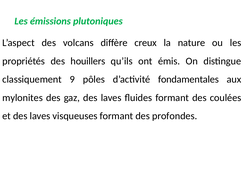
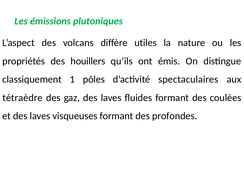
creux: creux -> utiles (146, 43)
9: 9 -> 1 (72, 79)
fondamentales: fondamentales -> spectaculaires (188, 79)
mylonites: mylonites -> tétraèdre (23, 98)
